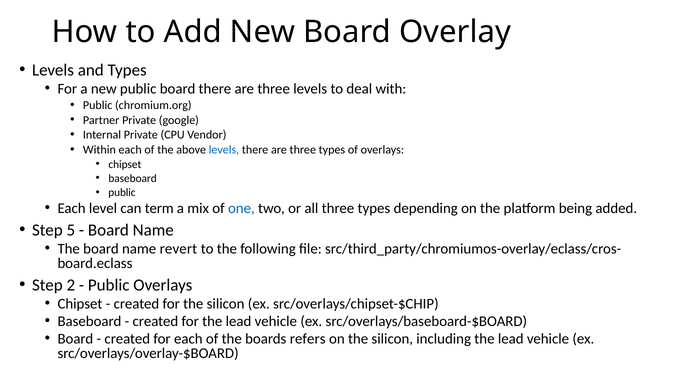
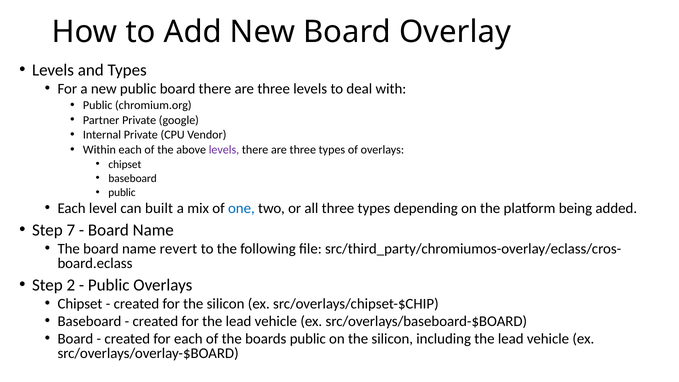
levels colour: blue -> purple (224, 150)
term: term -> built (159, 208)
5: 5 -> 7 (71, 230)
boards refers: refers -> public (308, 339)
